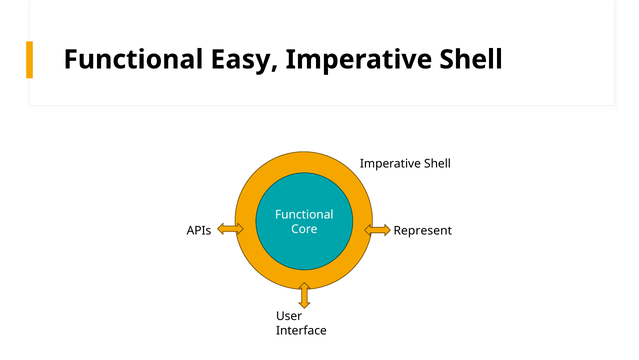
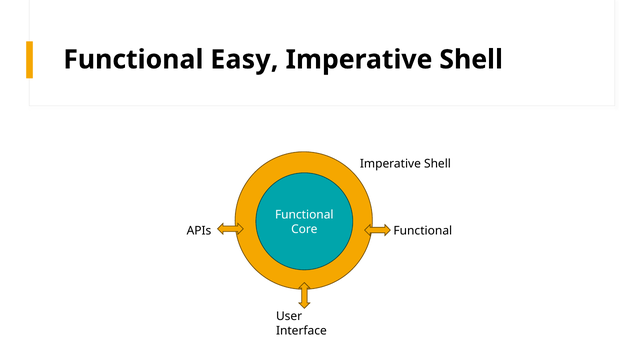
Represent: Represent -> Functional (423, 230)
